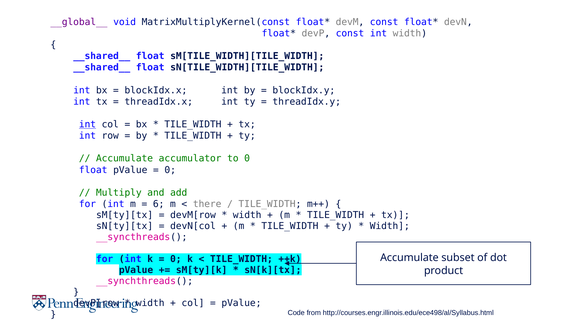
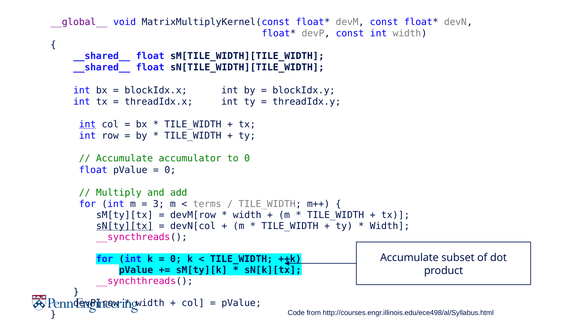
6: 6 -> 3 (159, 204)
there: there -> terms (207, 204)
sN[ty][tx underline: none -> present (125, 226)
